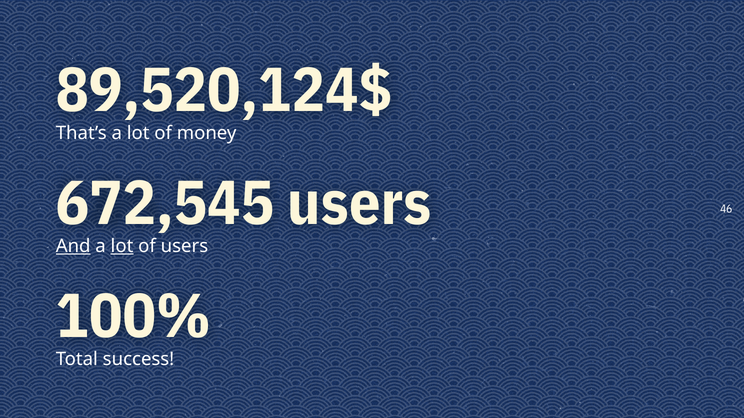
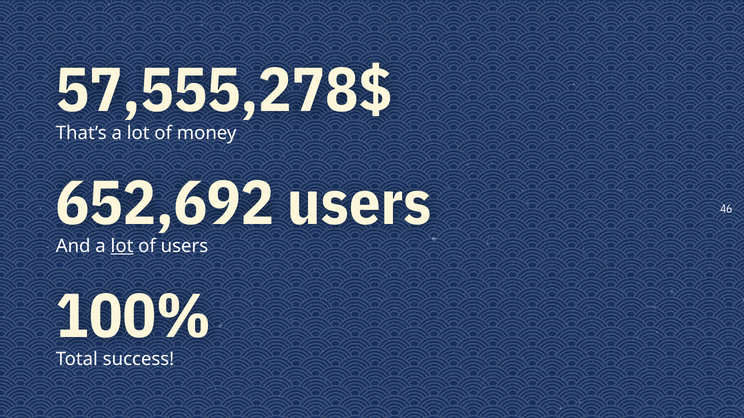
89,520,124$: 89,520,124$ -> 57,555,278$ (224, 91)
672,545: 672,545 -> 652,692 (165, 204)
And underline: present -> none (73, 246)
